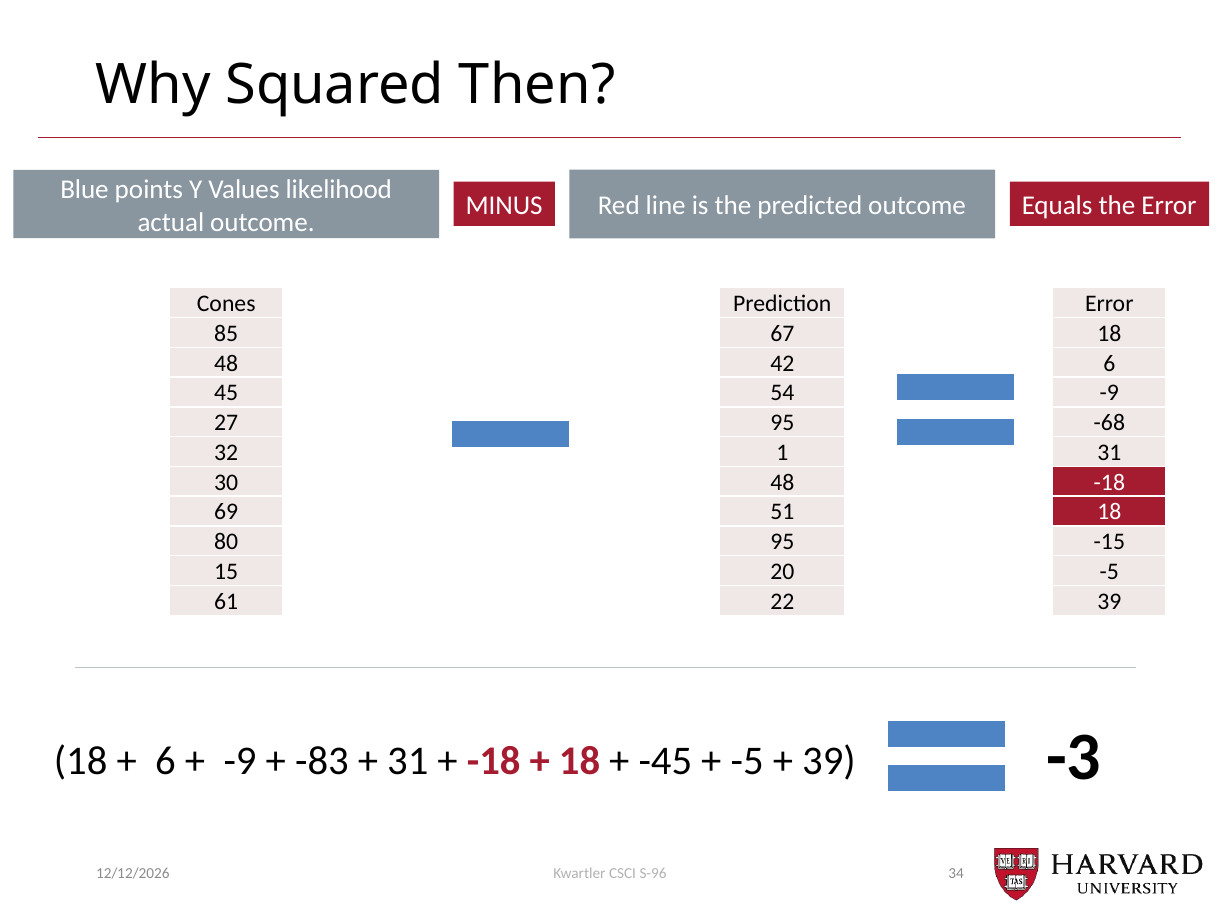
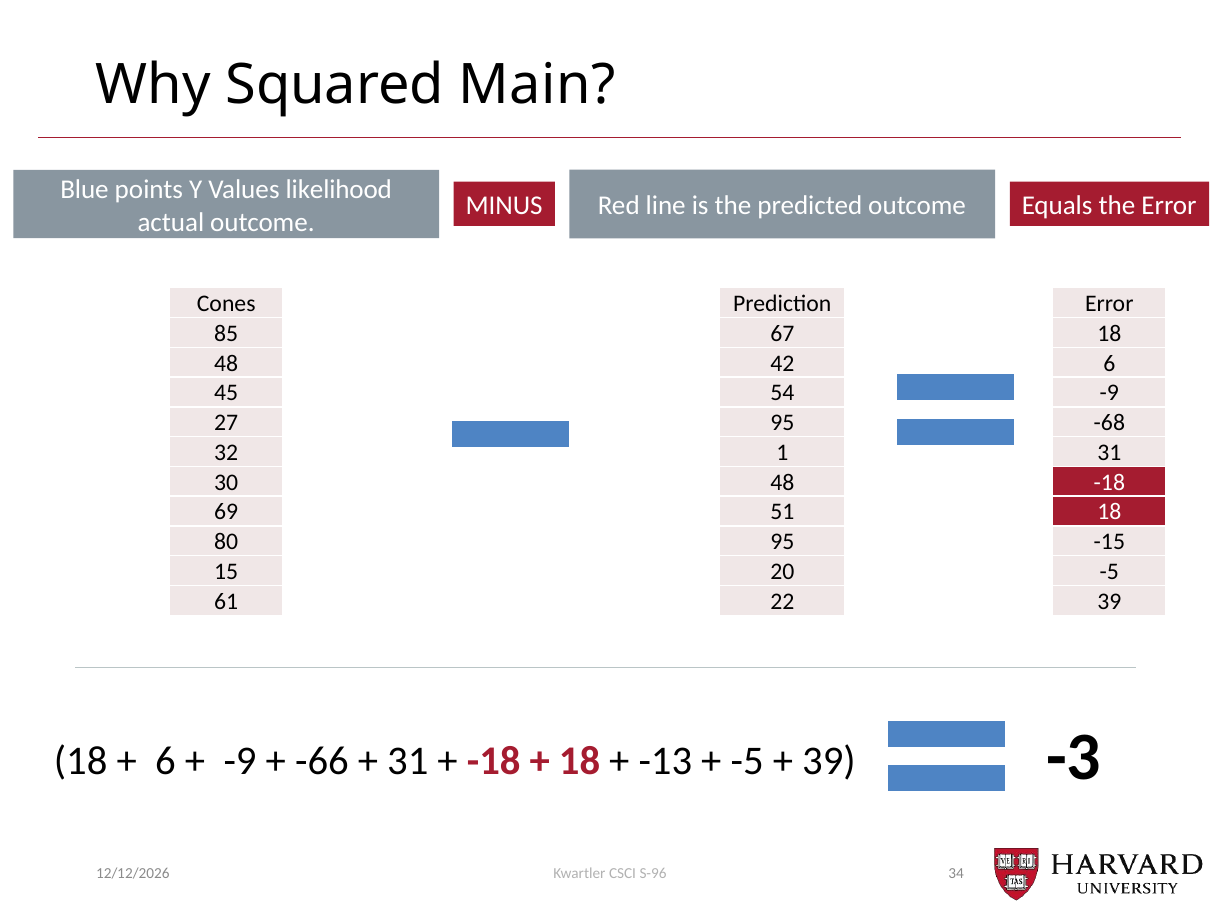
Then: Then -> Main (537, 85)
-83: -83 -> -66 (322, 761)
-45: -45 -> -13 (665, 761)
